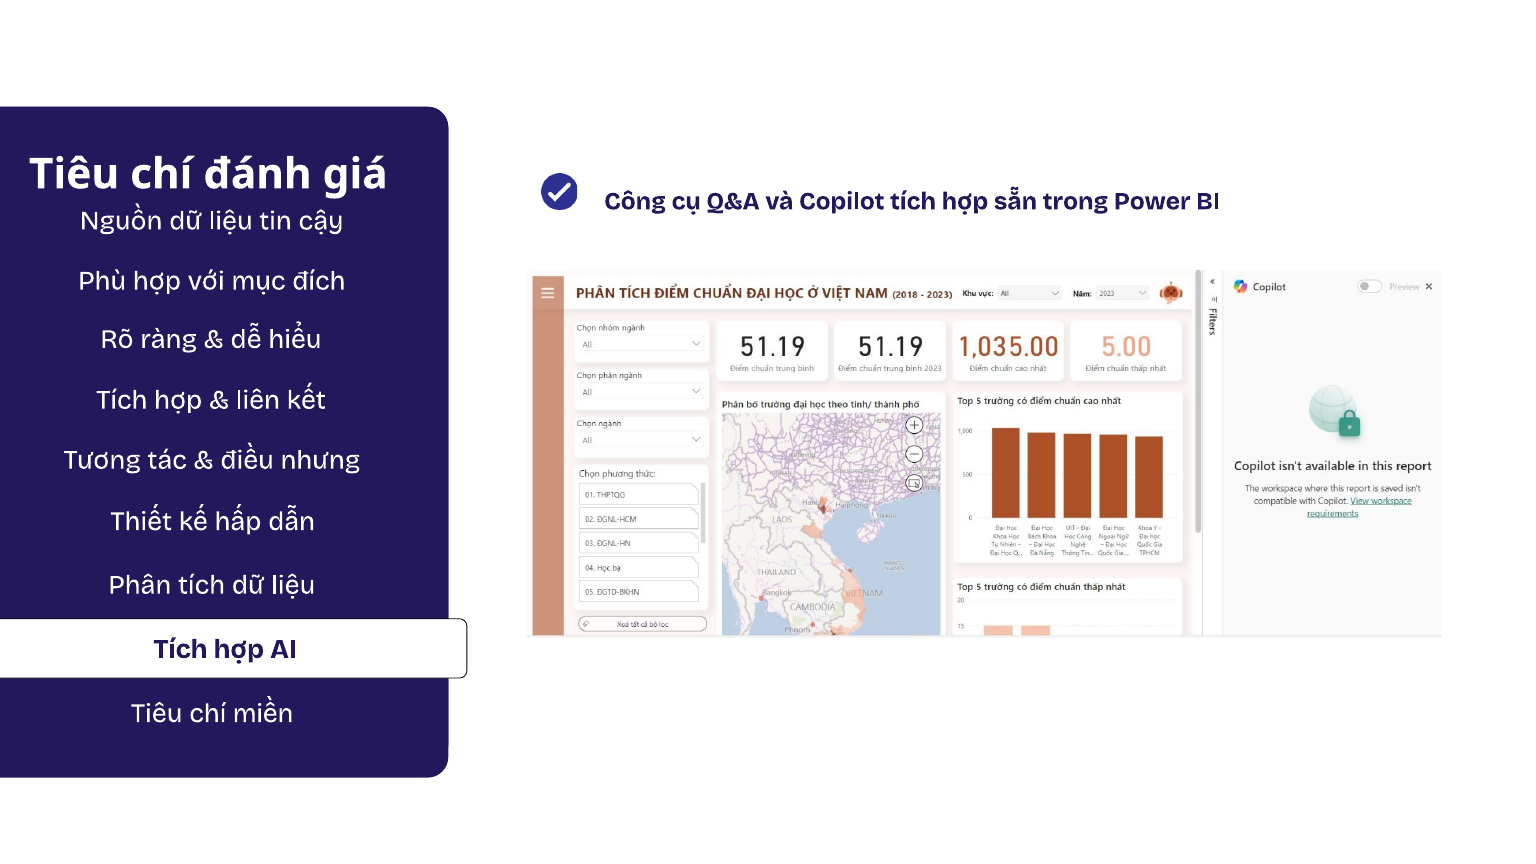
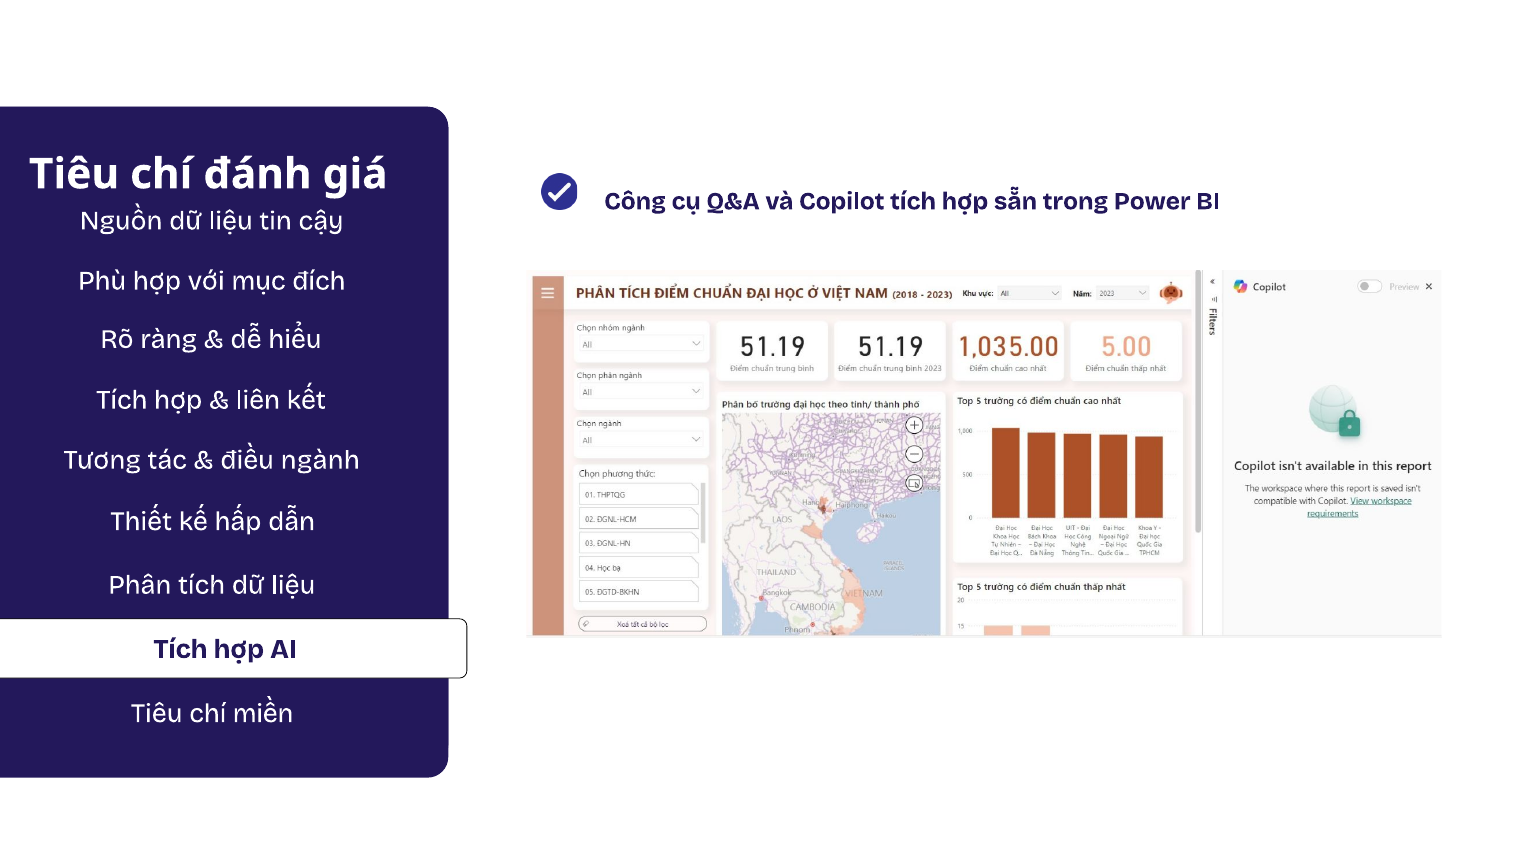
nhưng: nhưng -> ngành (320, 460)
